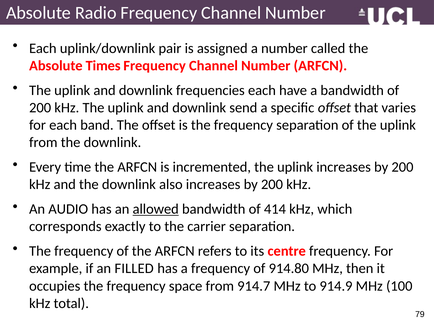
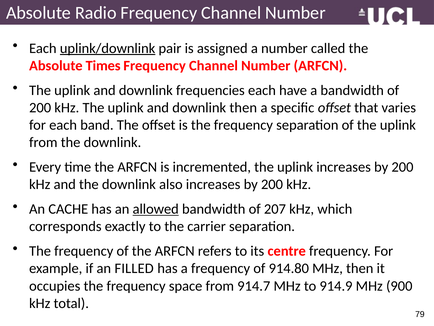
uplink/downlink underline: none -> present (108, 48)
downlink send: send -> then (243, 107)
AUDIO: AUDIO -> CACHE (68, 209)
414: 414 -> 207 (275, 209)
100: 100 -> 900 (399, 285)
